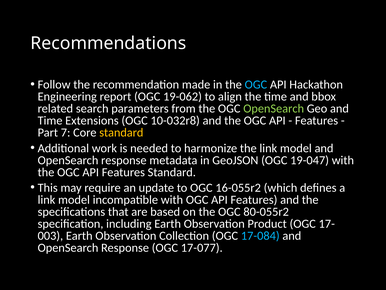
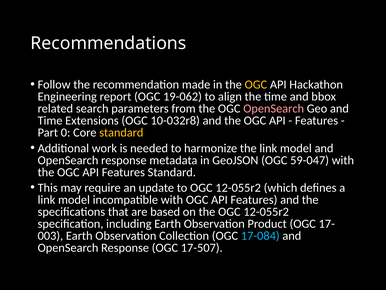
OGC colour: light blue -> yellow (256, 85)
OpenSearch colour: light green -> pink (274, 108)
7: 7 -> 0 (66, 132)
19-047: 19-047 -> 59-047 (310, 160)
to OGC 16-055r2: 16-055r2 -> 12-055r2 (238, 188)
the OGC 80-055r2: 80-055r2 -> 12-055r2 (266, 211)
17-077: 17-077 -> 17-507 (202, 247)
